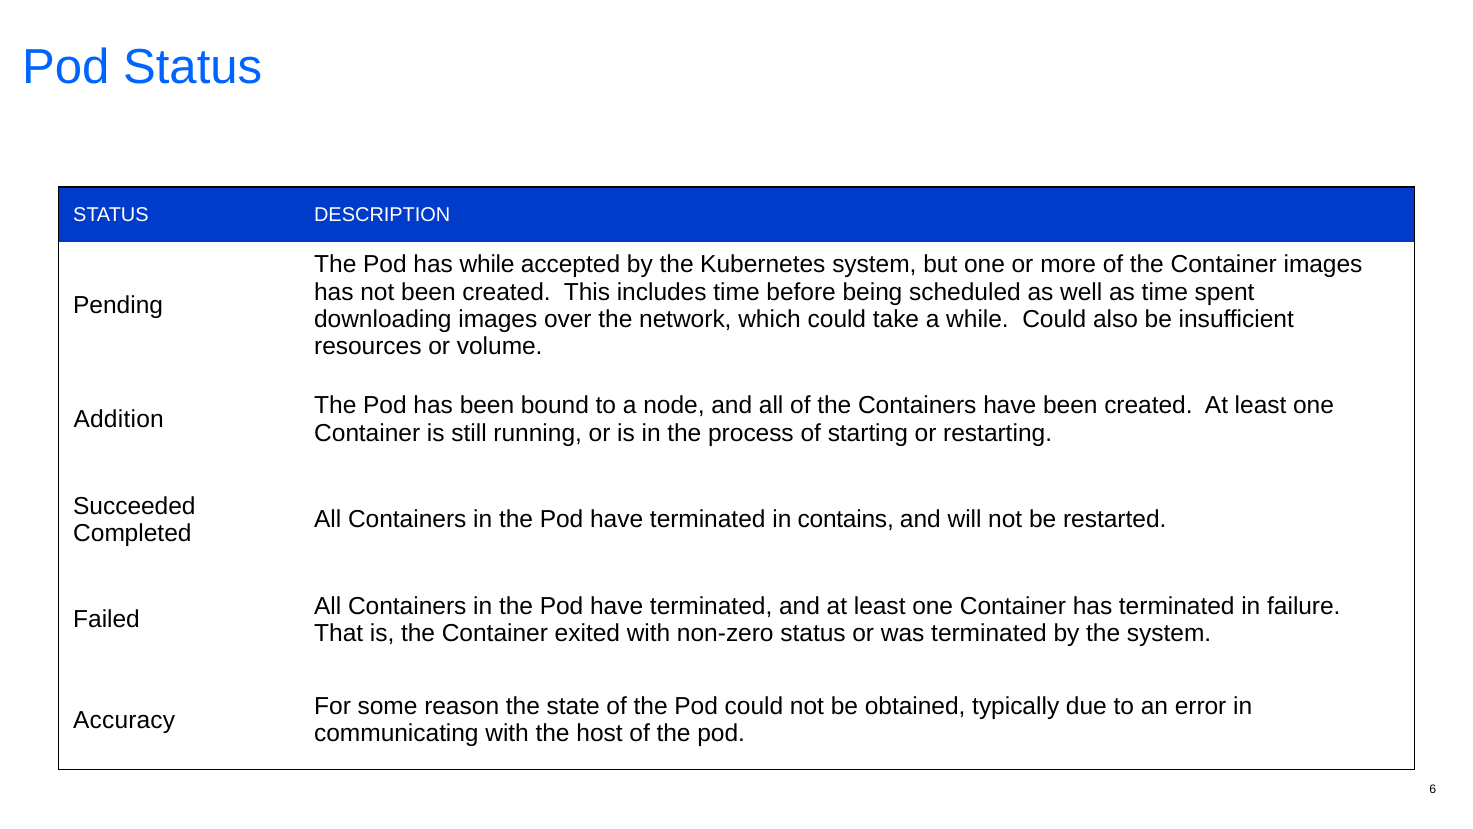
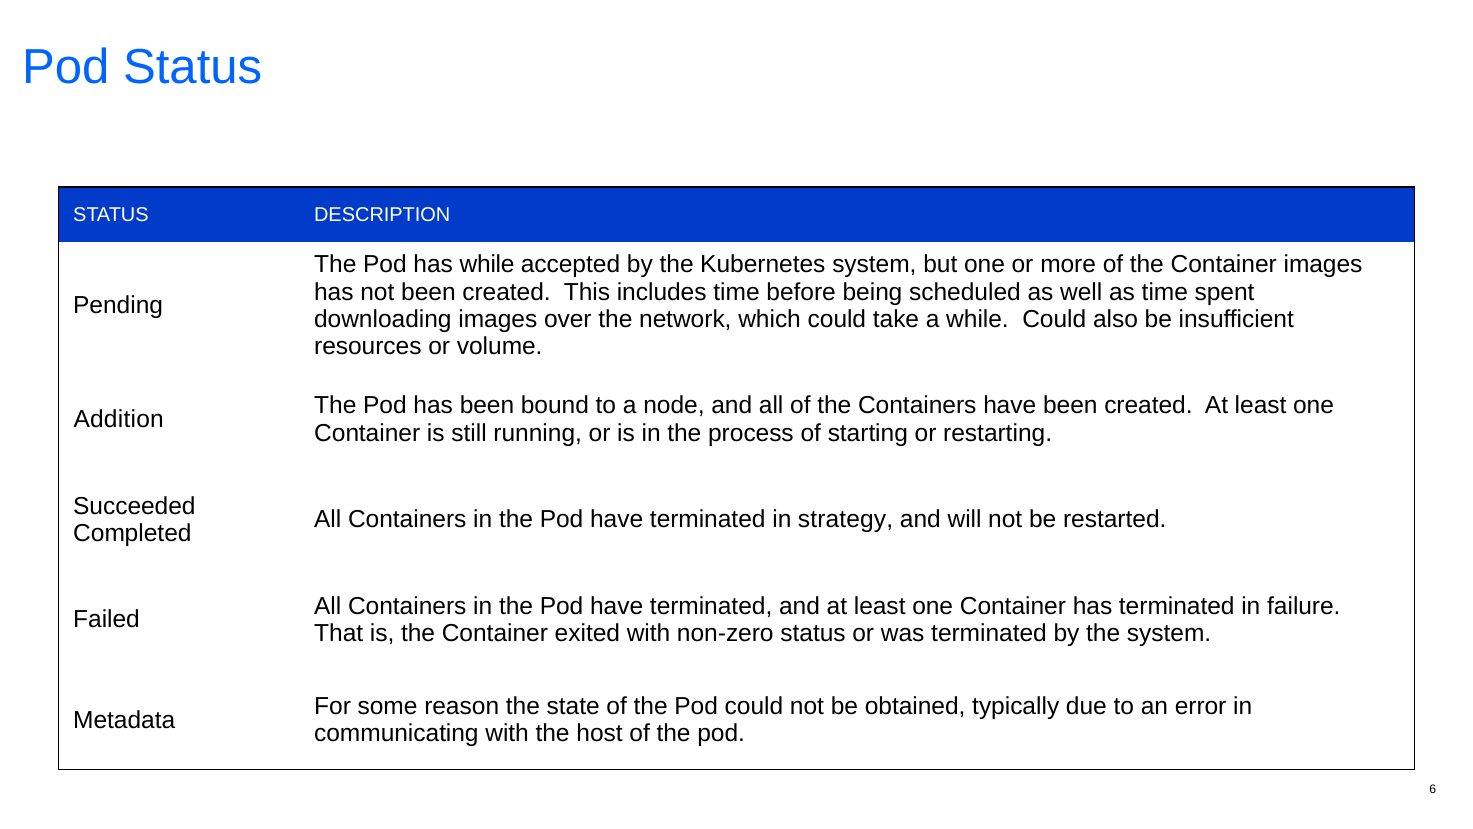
contains: contains -> strategy (846, 519)
Accuracy: Accuracy -> Metadata (124, 720)
